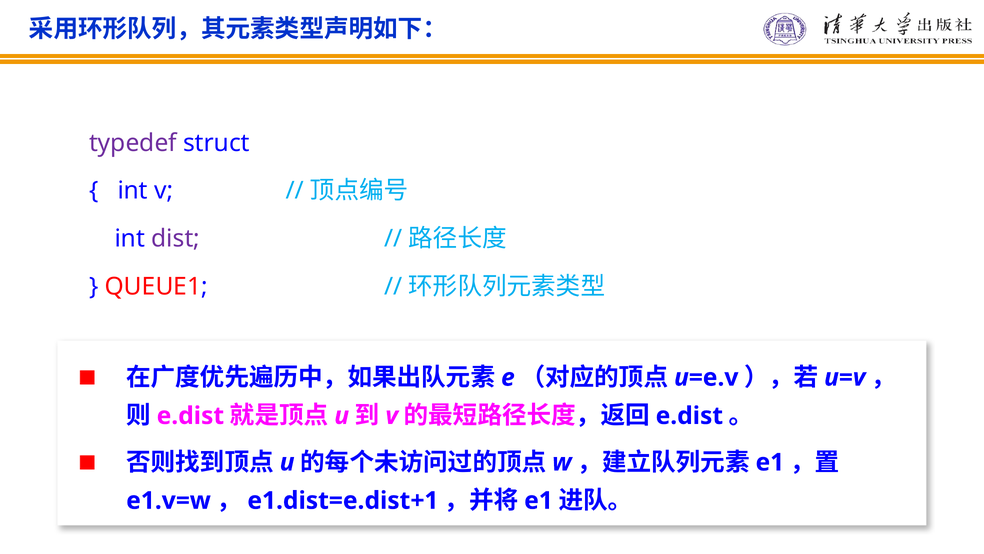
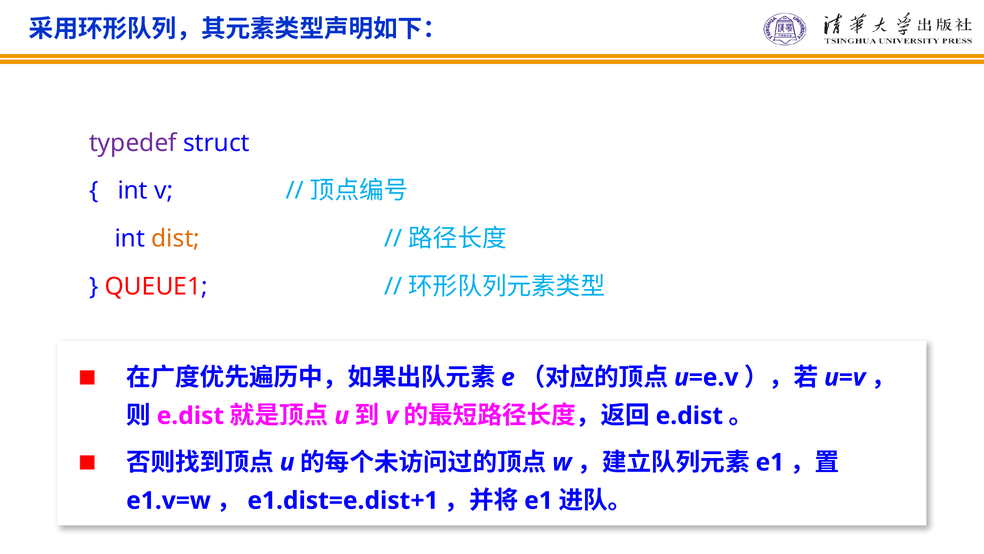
dist colour: purple -> orange (176, 239)
